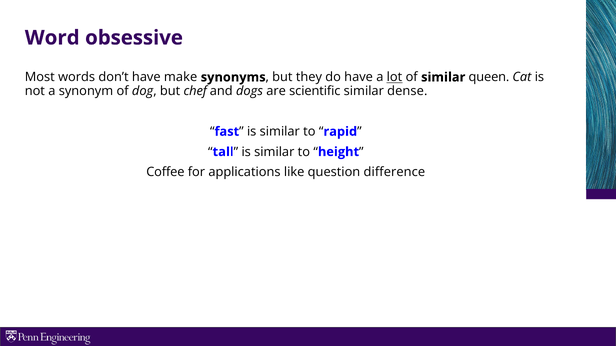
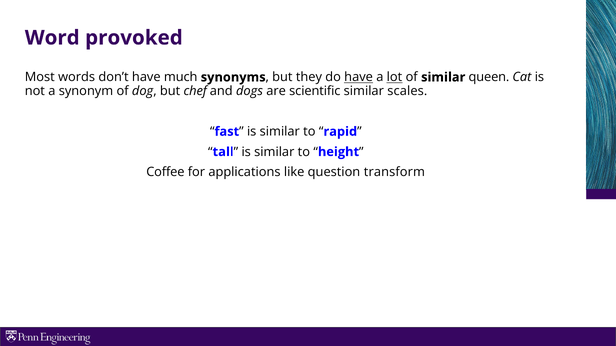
obsessive: obsessive -> provoked (134, 38)
make: make -> much (181, 77)
have underline: none -> present (359, 77)
dense: dense -> scales (407, 91)
difference: difference -> transform (394, 172)
